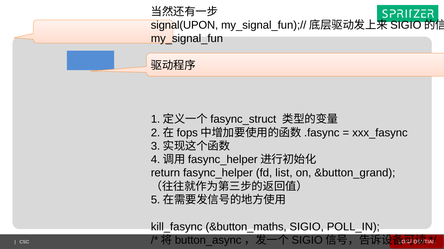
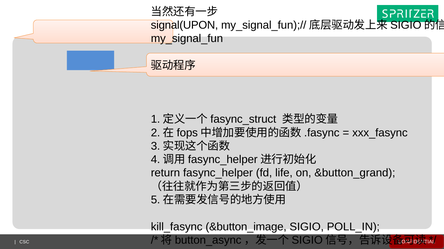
list: list -> life (284, 173)
&button_maths: &button_maths -> &button_image (246, 227)
